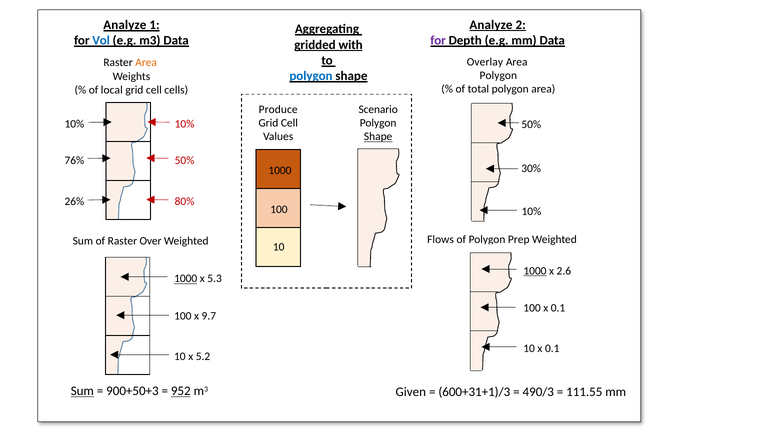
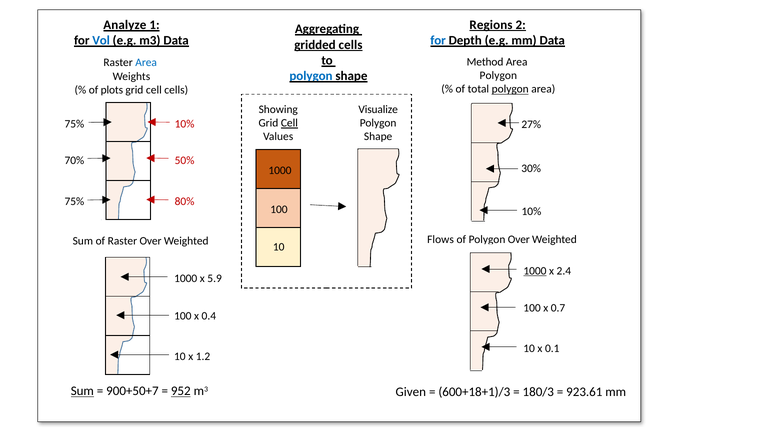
Analyze: Analyze -> Regions (491, 25)
for colour: purple -> blue (438, 40)
gridded with: with -> cells (351, 45)
Overlay: Overlay -> Method (485, 62)
Area colour: orange -> blue (146, 63)
polygon underline: none -> present (510, 89)
local: local -> plots (112, 90)
Produce: Produce -> Showing (278, 109)
Scenario: Scenario -> Visualize (378, 109)
Cell underline: none -> present (289, 123)
10%: 10% -> 75% (74, 124)
50%: 50% -> 27% (531, 125)
Shape underline: present -> none (378, 137)
76%: 76% -> 70% (74, 160)
26%: 26% -> 75% (74, 202)
Prep: Prep -> Over (519, 240)
2.6: 2.6 -> 2.4 (564, 271)
1000 underline: present -> none (186, 279)
5.3: 5.3 -> 5.9 (215, 279)
100 x 0.1: 0.1 -> 0.7 (558, 308)
9.7: 9.7 -> 0.4 (209, 316)
5.2: 5.2 -> 1.2 (203, 356)
900+50+3: 900+50+3 -> 900+50+7 (132, 391)
600+31+1)/3: 600+31+1)/3 -> 600+18+1)/3 (474, 392)
490/3: 490/3 -> 180/3 (538, 392)
111.55: 111.55 -> 923.61 (584, 392)
